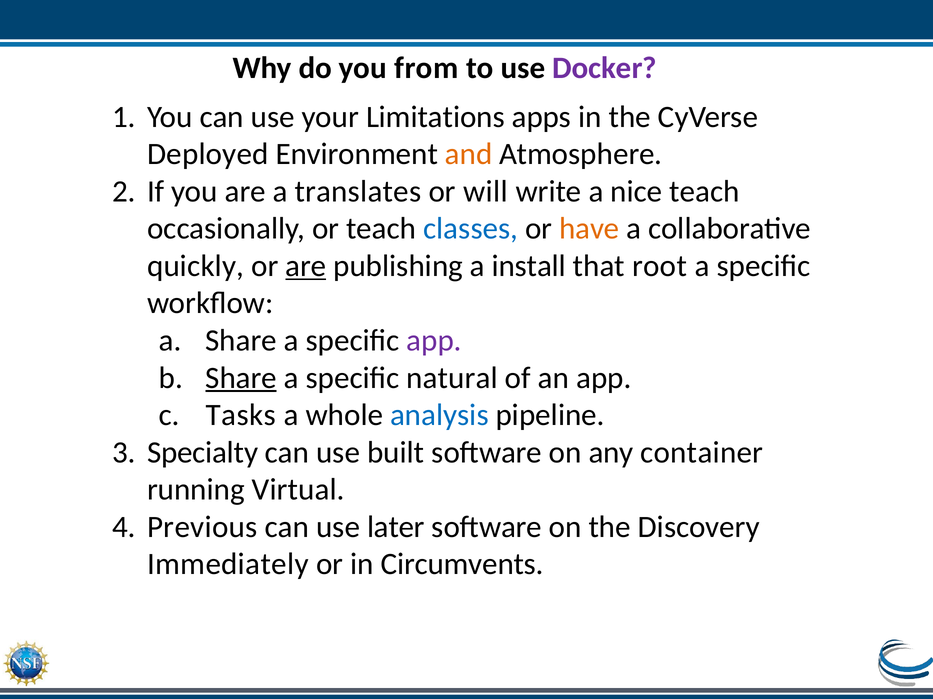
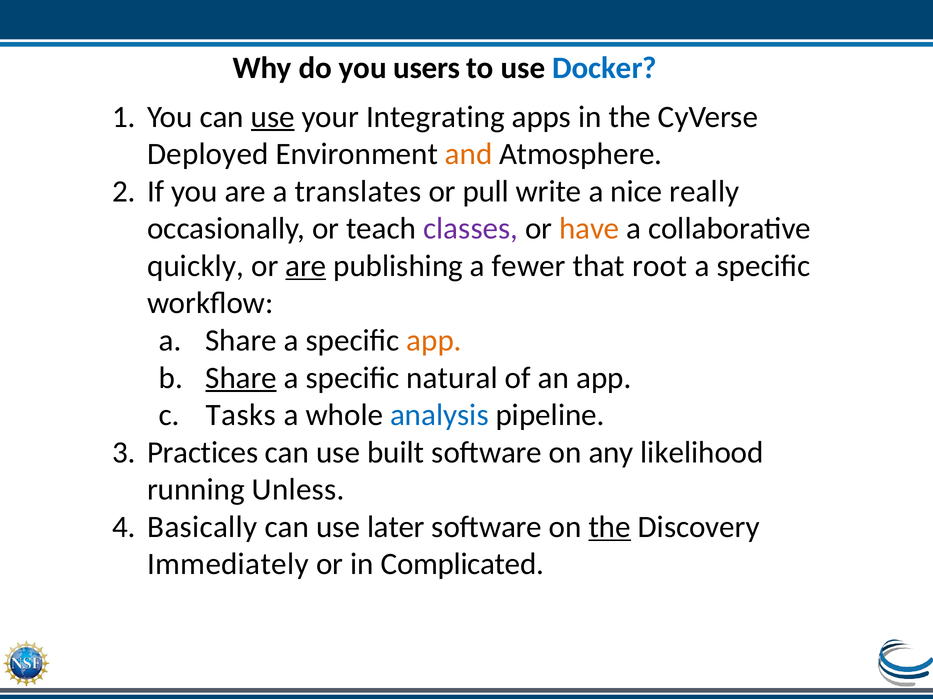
from: from -> users (427, 68)
Docker colour: purple -> blue (605, 68)
use underline: none -> present (273, 117)
Limitations: Limitations -> Integrating (435, 117)
will: will -> pull (486, 192)
nice teach: teach -> really (704, 192)
classes colour: blue -> purple (471, 229)
install: install -> fewer (529, 266)
app colour: purple -> orange (434, 341)
Specialty: Specialty -> Practices (203, 453)
container: container -> likelihood (702, 453)
Virtual: Virtual -> Unless (298, 490)
Previous: Previous -> Basically (202, 527)
the underline: none -> present (610, 527)
Circumvents: Circumvents -> Complicated (462, 565)
